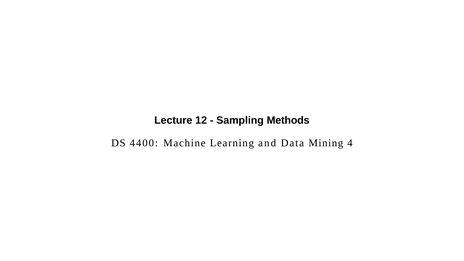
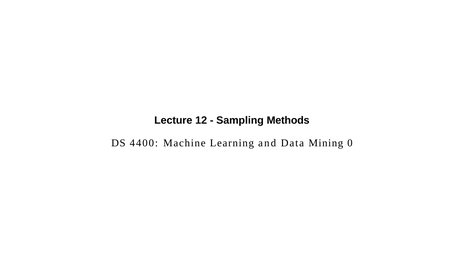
4: 4 -> 0 (350, 143)
